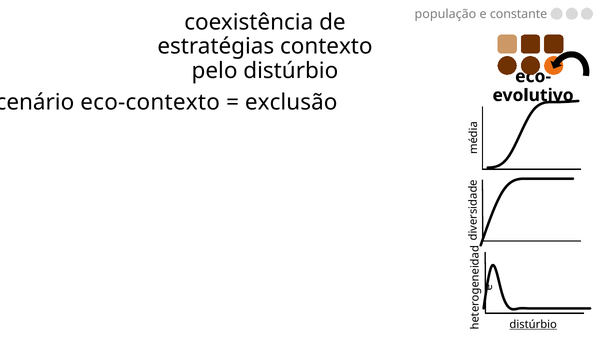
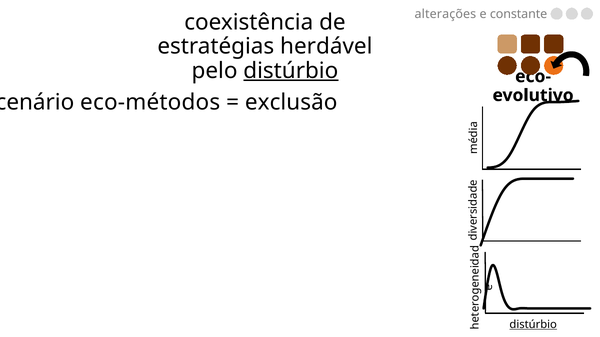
população: população -> alterações (445, 14)
contexto: contexto -> herdável (326, 46)
distúrbio underline: none -> present (291, 71)
eco-contexto: eco-contexto -> eco-métodos (150, 103)
